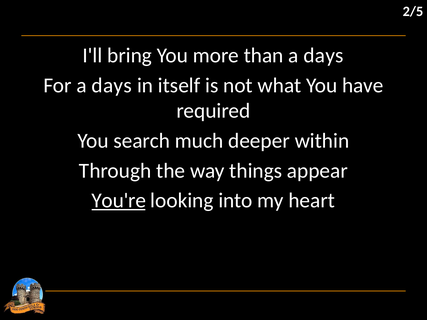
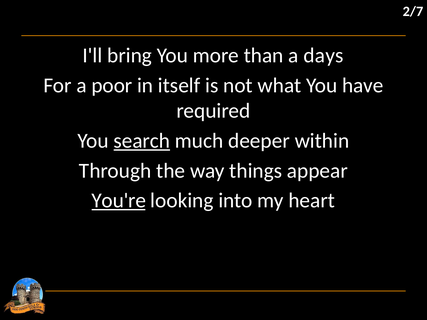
2/5: 2/5 -> 2/7 (413, 12)
For a days: days -> poor (112, 85)
search underline: none -> present (142, 141)
